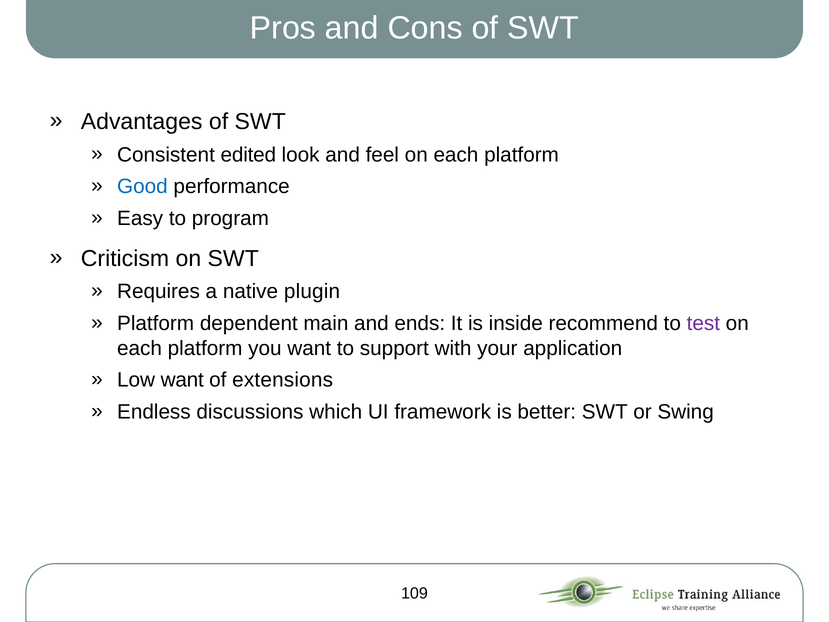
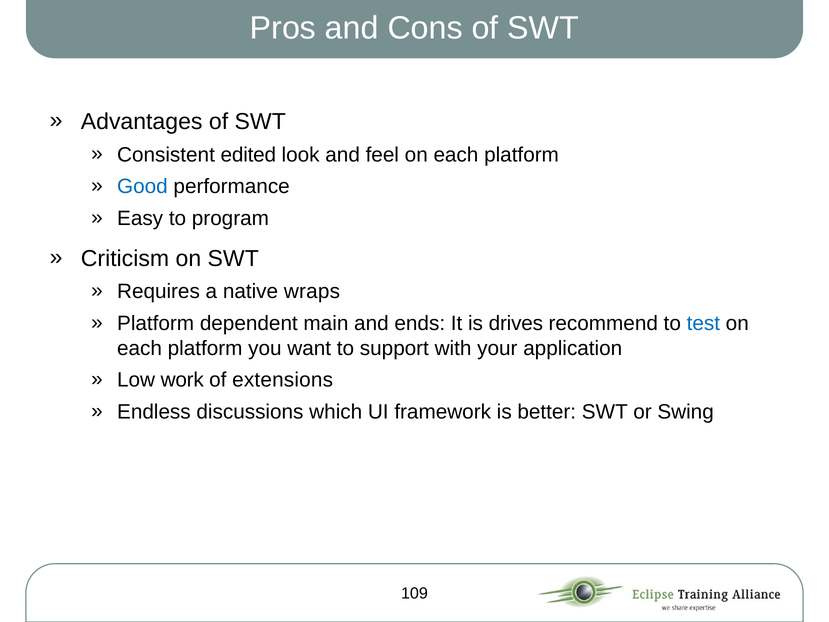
plugin: plugin -> wraps (312, 291)
inside: inside -> drives (516, 323)
test colour: purple -> blue (703, 323)
Low want: want -> work (182, 380)
